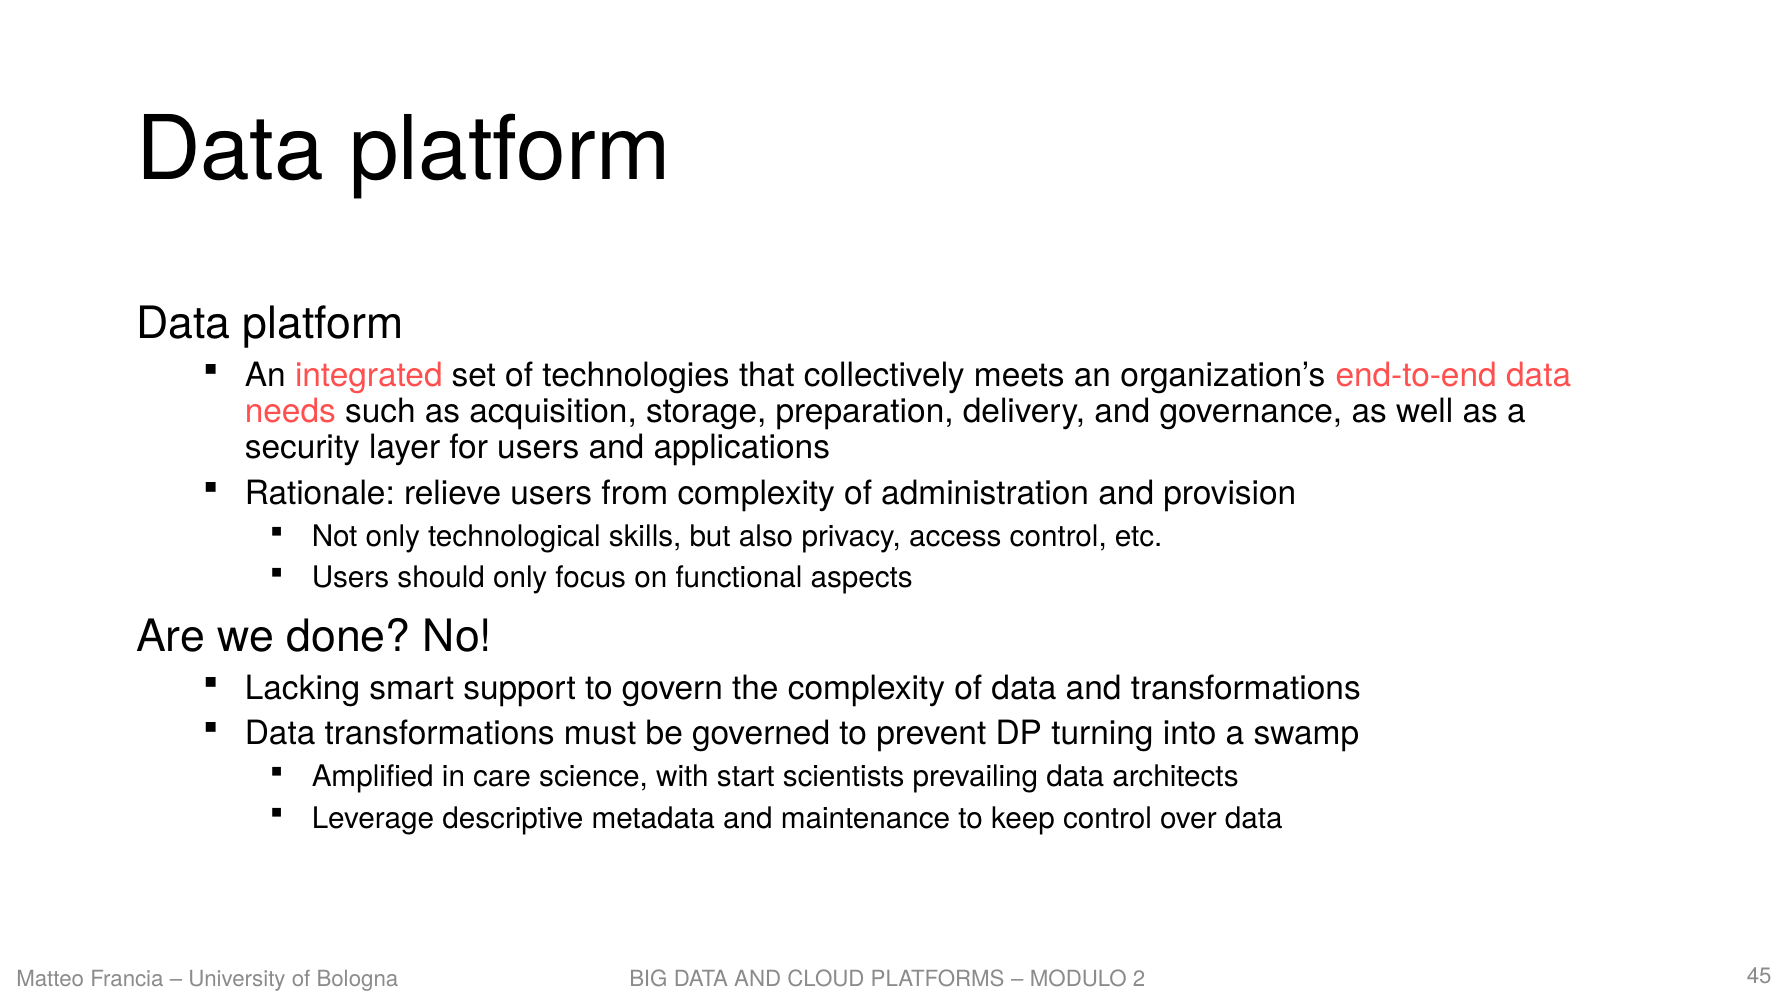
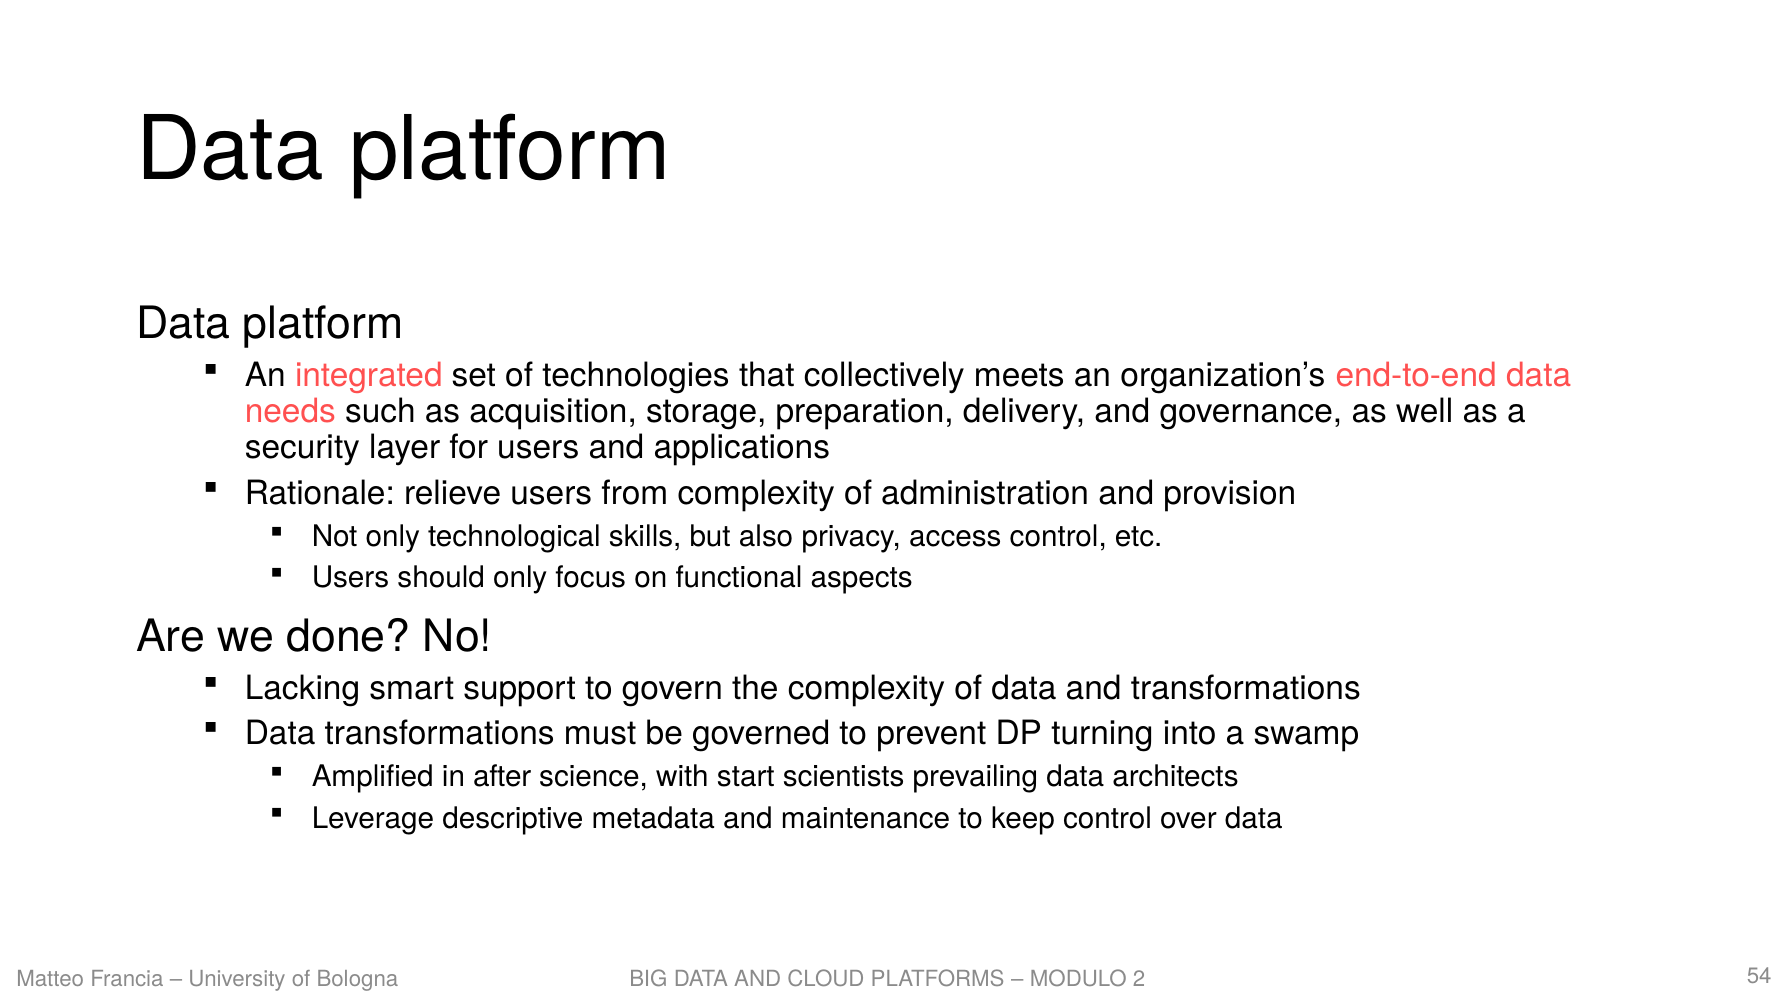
care: care -> after (502, 777)
45: 45 -> 54 (1759, 976)
